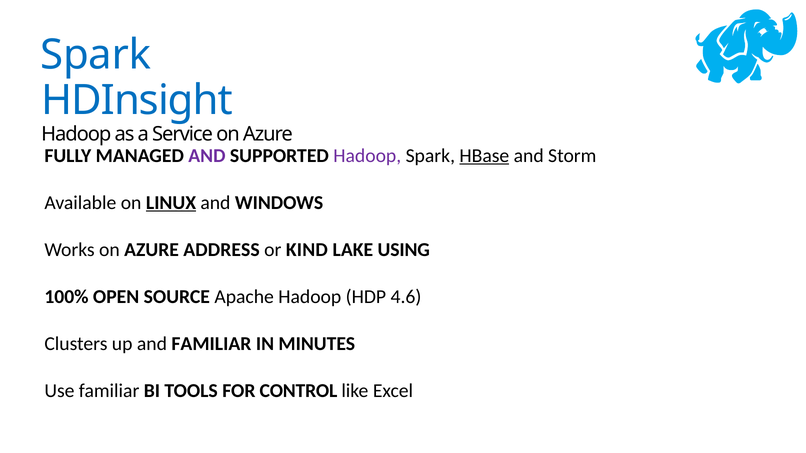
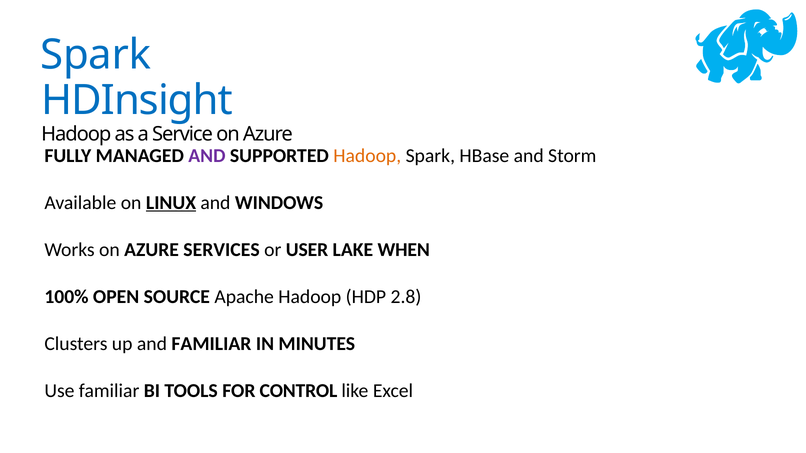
Hadoop colour: purple -> orange (367, 156)
HBase underline: present -> none (484, 156)
ADDRESS: ADDRESS -> SERVICES (222, 250)
KIND: KIND -> USER (307, 250)
USING: USING -> WHEN (404, 250)
4.6: 4.6 -> 2.8 (406, 297)
